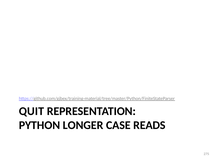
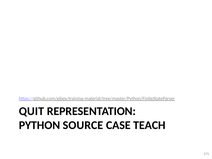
LONGER: LONGER -> SOURCE (83, 125)
READS: READS -> TEACH (149, 125)
